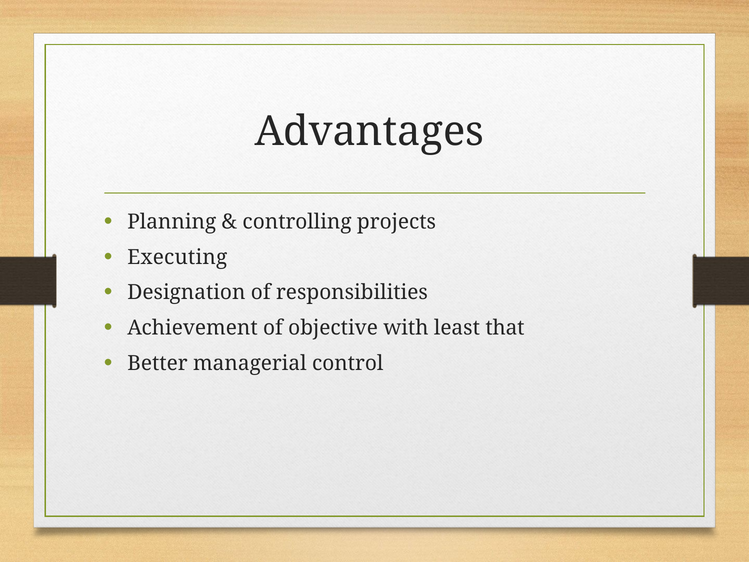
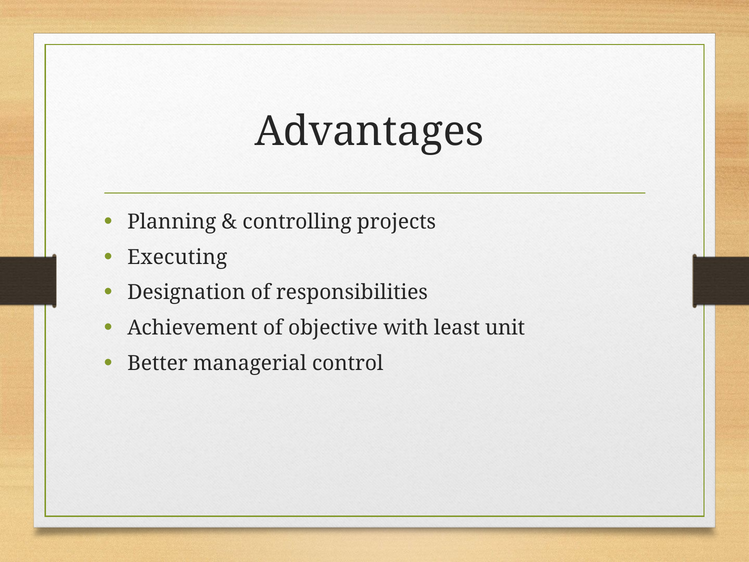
that: that -> unit (505, 328)
